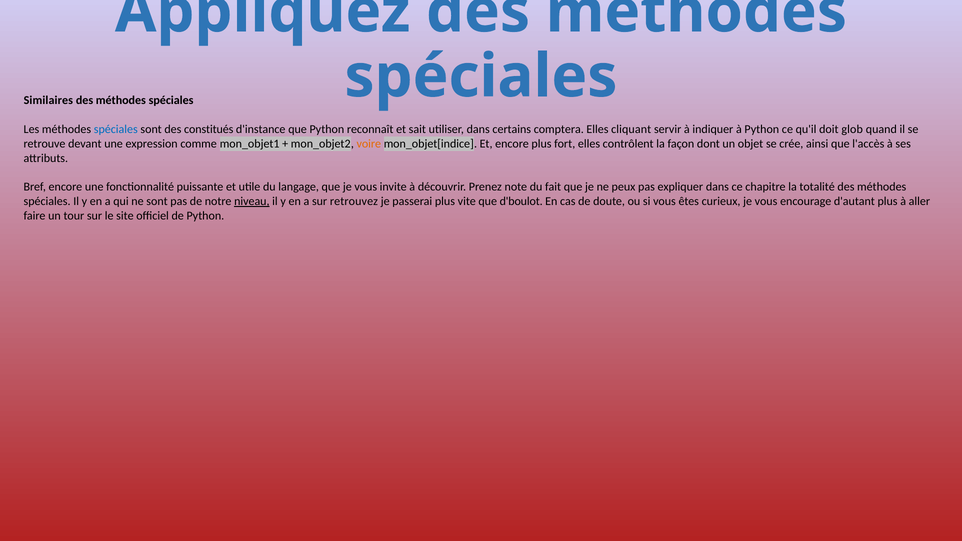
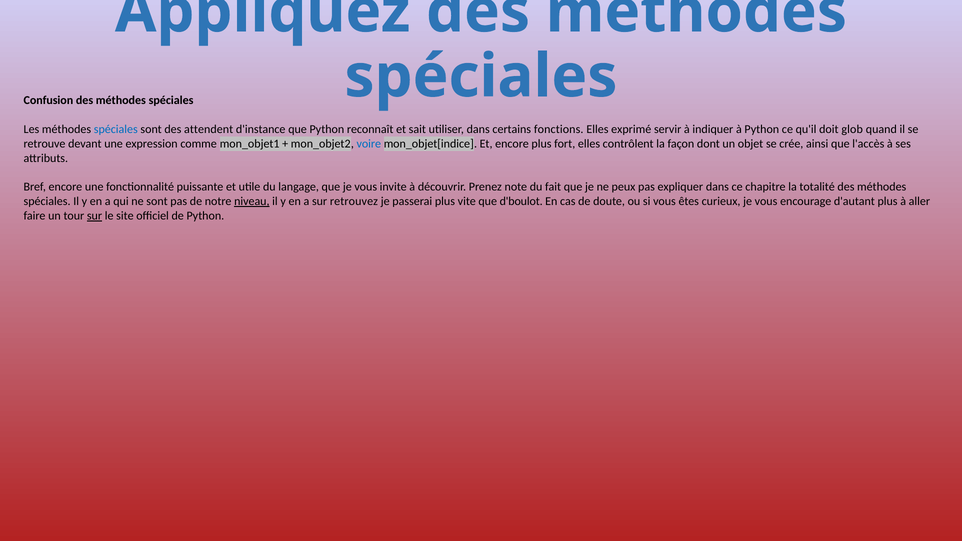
Similaires: Similaires -> Confusion (48, 100)
constitués: constitués -> attendent (209, 129)
comptera: comptera -> fonctions (559, 129)
cliquant: cliquant -> exprimé (631, 129)
voire colour: orange -> blue (369, 144)
sur underline: none -> present (95, 216)
